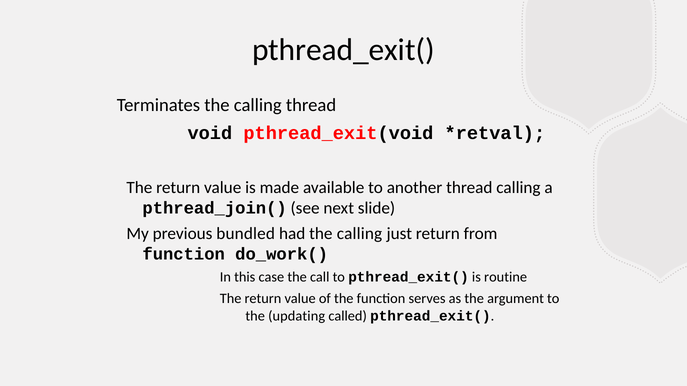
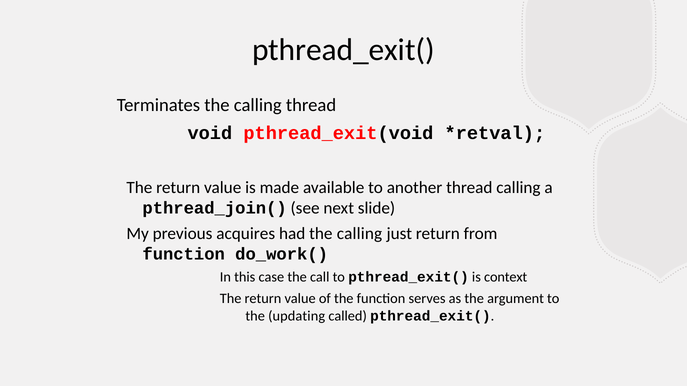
bundled: bundled -> acquires (246, 234)
routine: routine -> context (506, 278)
